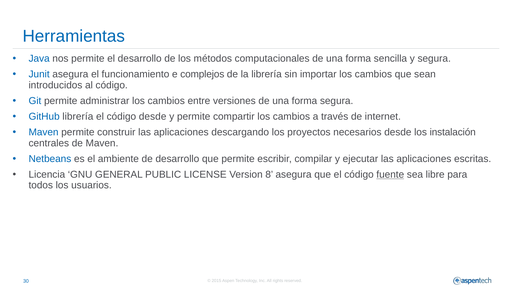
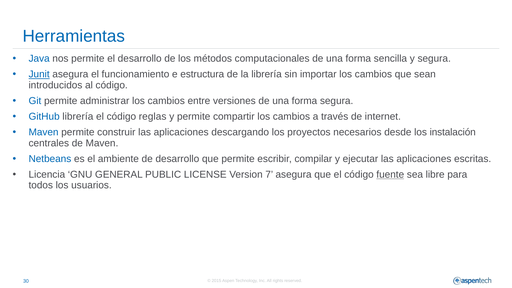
Junit underline: none -> present (39, 74)
complejos: complejos -> estructura (202, 74)
código desde: desde -> reglas (153, 117)
8: 8 -> 7 (269, 175)
